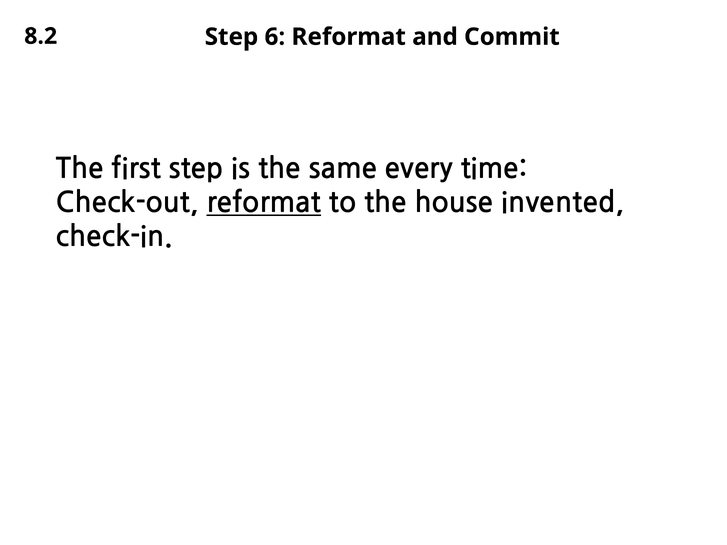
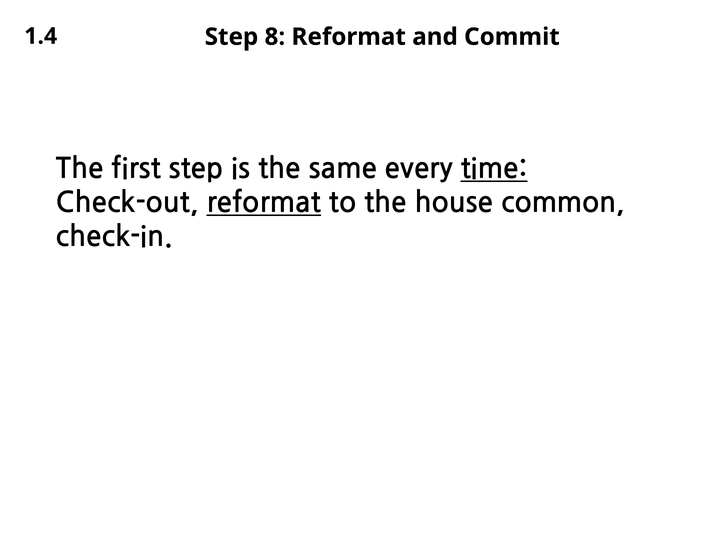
8.2: 8.2 -> 1.4 (41, 36)
6: 6 -> 8 (275, 37)
time underline: none -> present (494, 169)
invented: invented -> common (563, 203)
